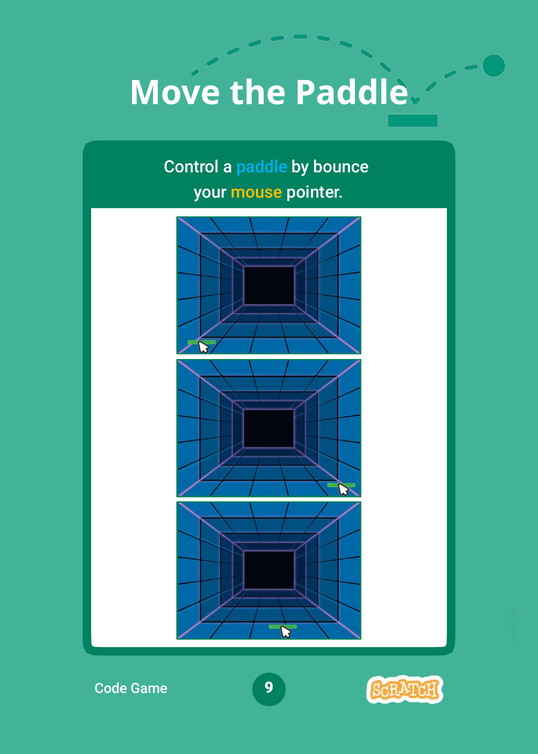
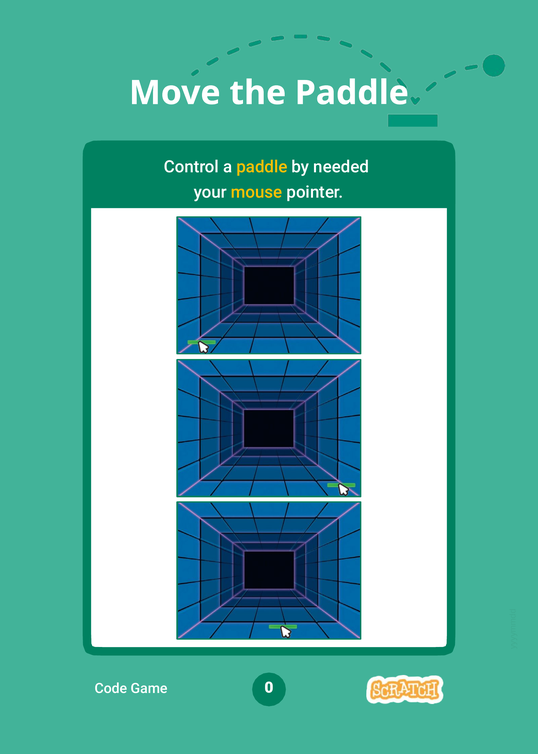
paddle colour: light blue -> yellow (262, 167)
bounce: bounce -> needed (341, 167)
9: 9 -> 0 (269, 687)
